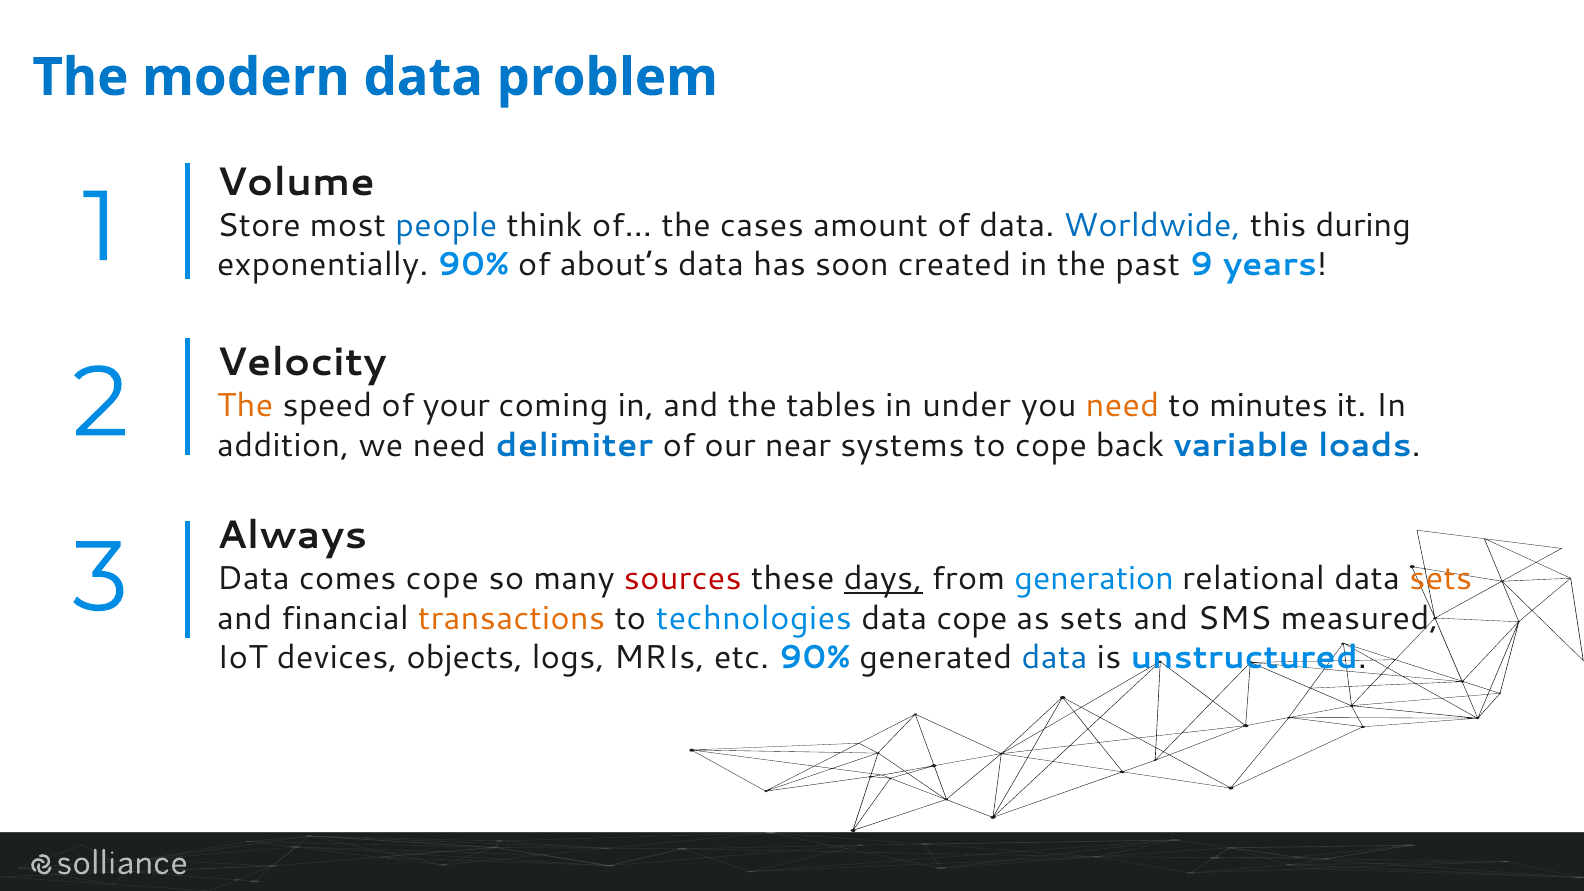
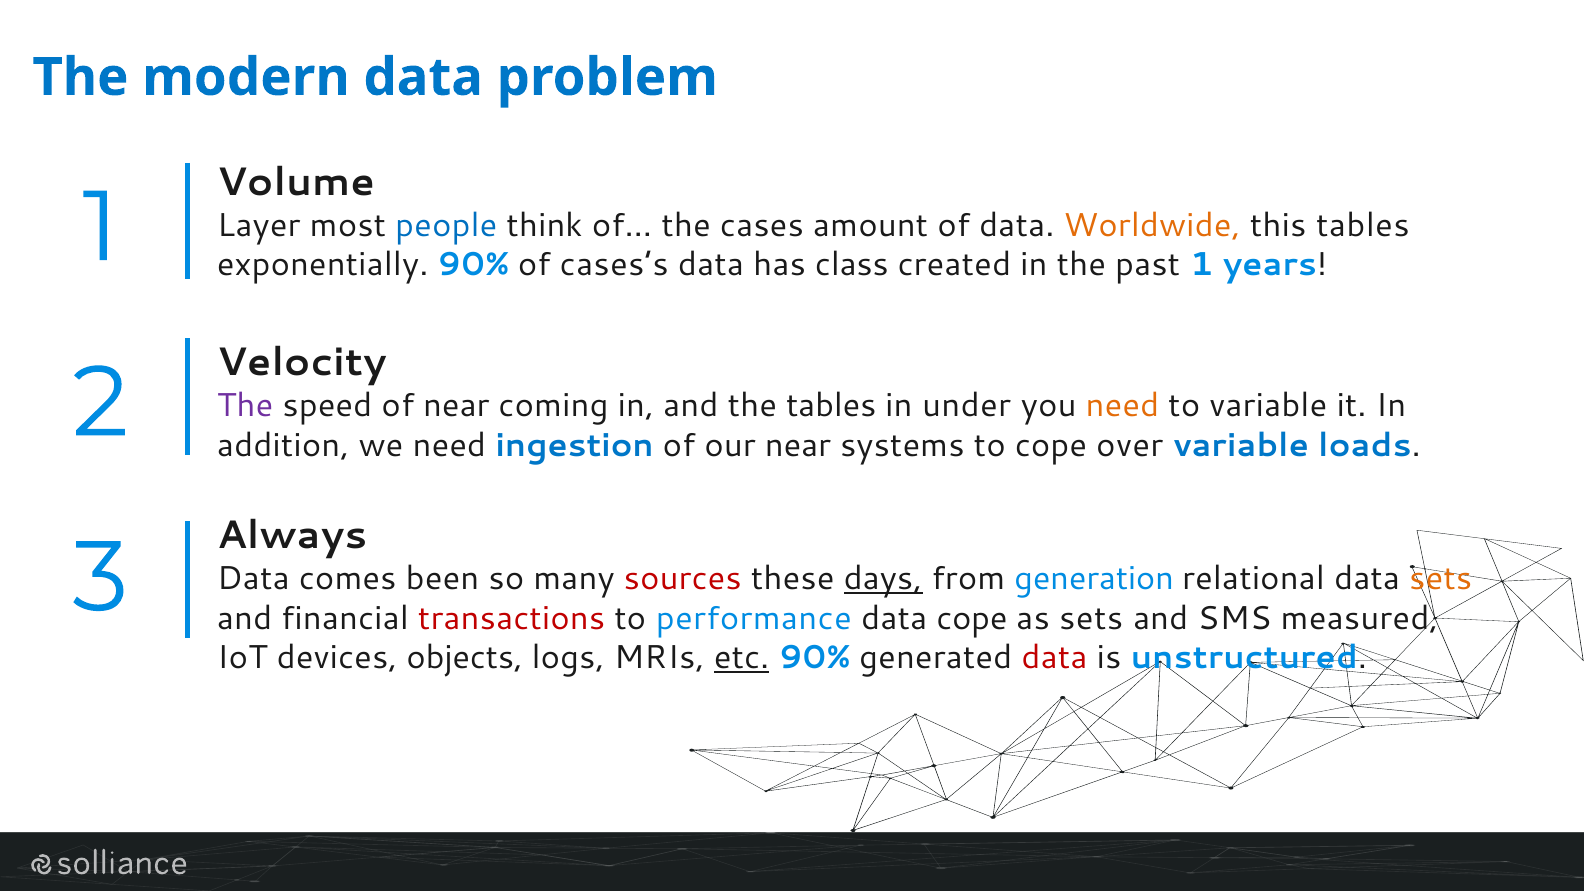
Store: Store -> Layer (259, 225)
Worldwide colour: blue -> orange (1152, 225)
this during: during -> tables (1363, 225)
about’s: about’s -> cases’s (614, 265)
soon: soon -> class (852, 265)
past 9: 9 -> 1 (1202, 265)
The colour: orange -> purple (245, 406)
of your: your -> near (456, 406)
to minutes: minutes -> variable (1268, 406)
delimiter: delimiter -> ingestion (575, 445)
back: back -> over (1130, 445)
comes cope: cope -> been (443, 579)
transactions colour: orange -> red (512, 618)
technologies: technologies -> performance (754, 618)
etc underline: none -> present (742, 658)
data colour: blue -> red (1054, 658)
